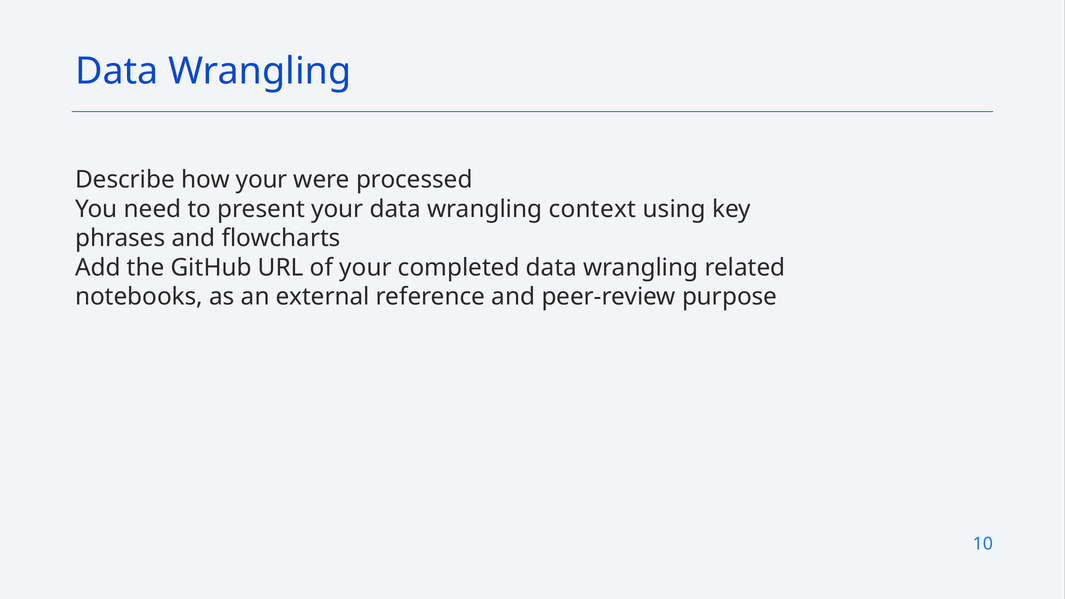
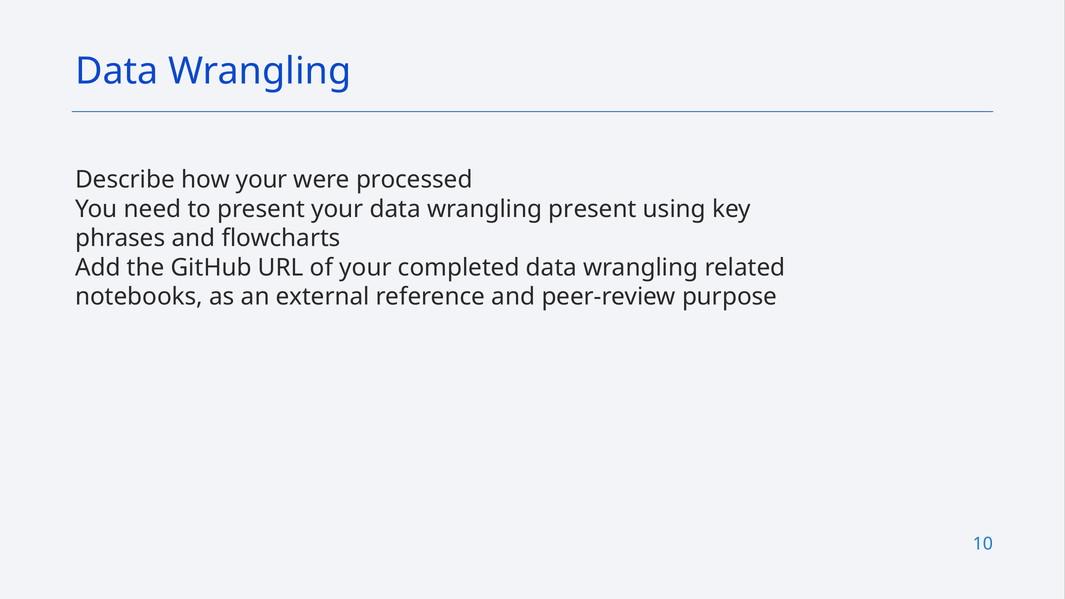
wrangling context: context -> present (592, 209)
